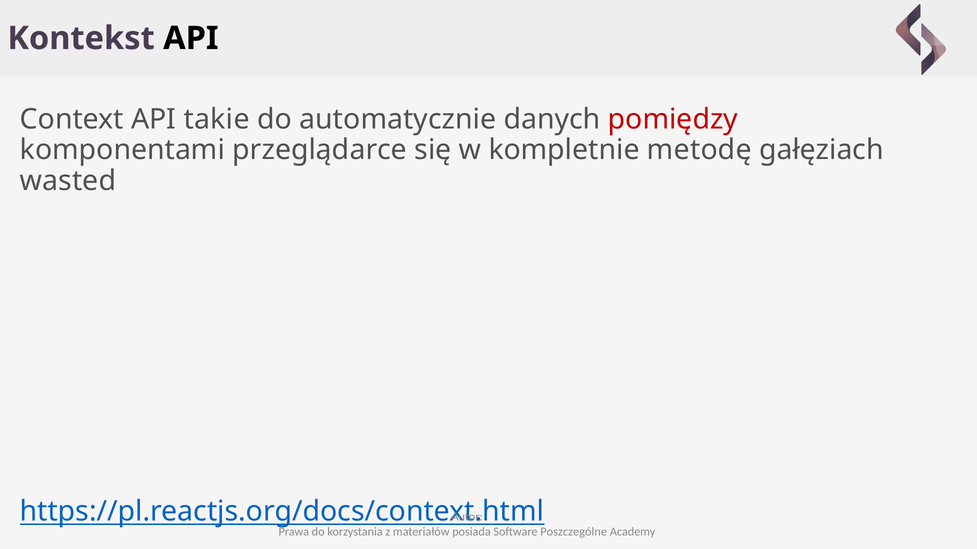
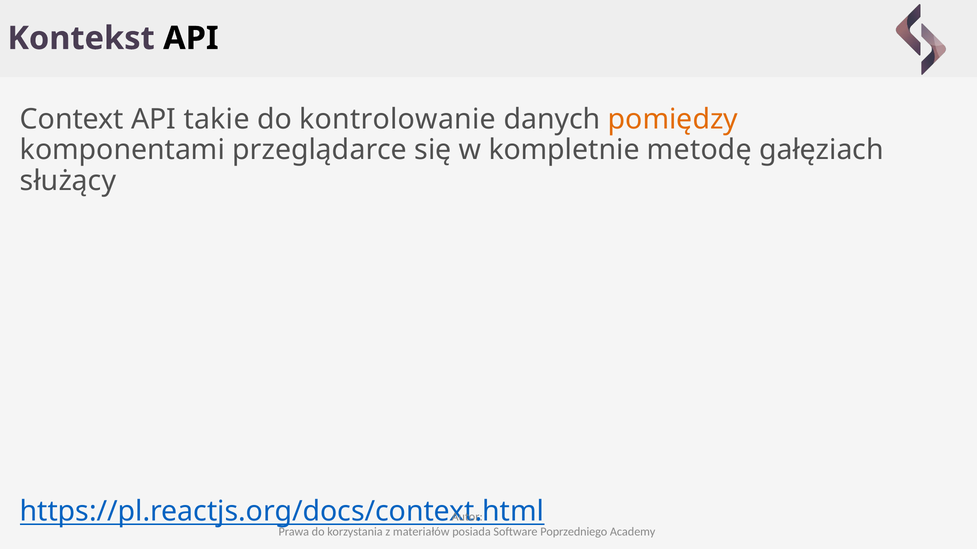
automatycznie: automatycznie -> kontrolowanie (398, 119)
pomiędzy colour: red -> orange (673, 119)
wasted: wasted -> służący (68, 181)
Poszczególne: Poszczególne -> Poprzedniego (574, 532)
